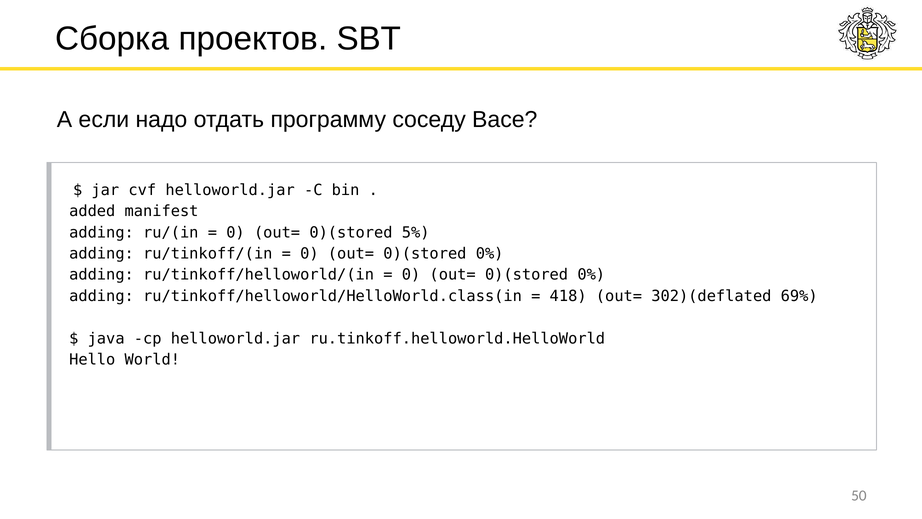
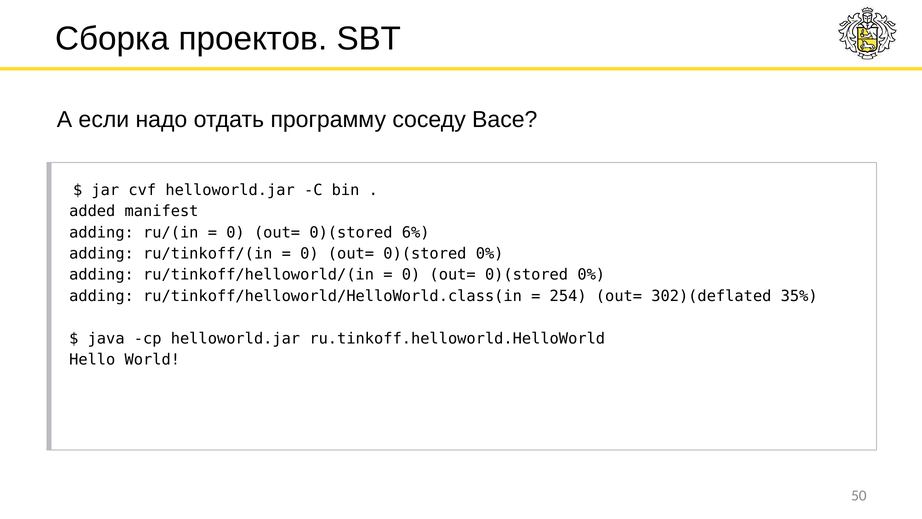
5%: 5% -> 6% (416, 232)
418: 418 -> 254 (568, 296)
69%: 69% -> 35% (799, 296)
